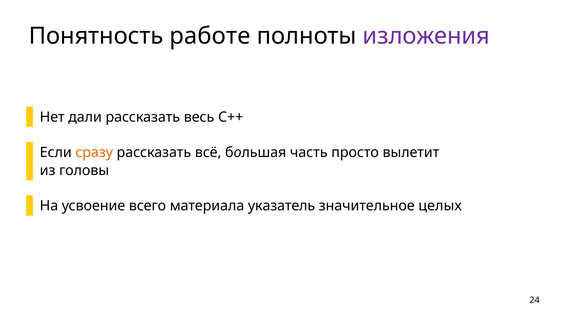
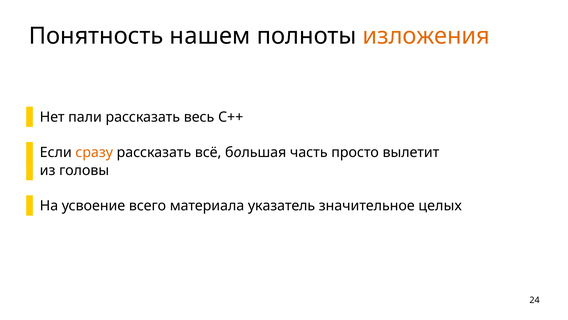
работе: работе -> нашем (210, 36)
изложения colour: purple -> orange (426, 36)
дали: дали -> пали (85, 117)
